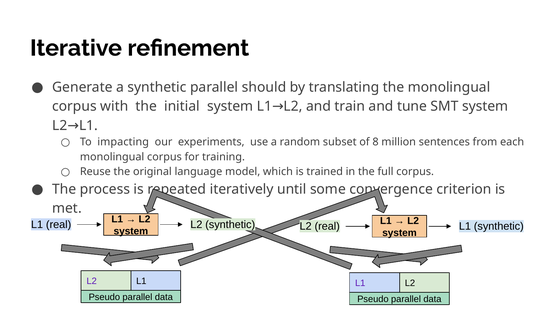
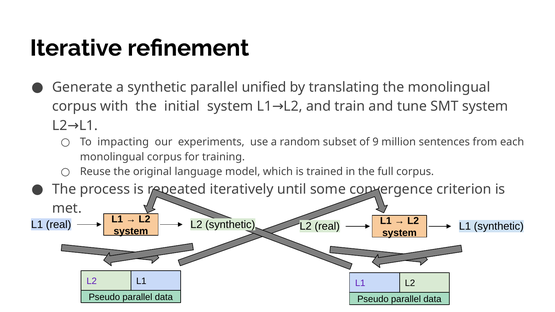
should: should -> unified (264, 87)
8: 8 -> 9 (376, 142)
